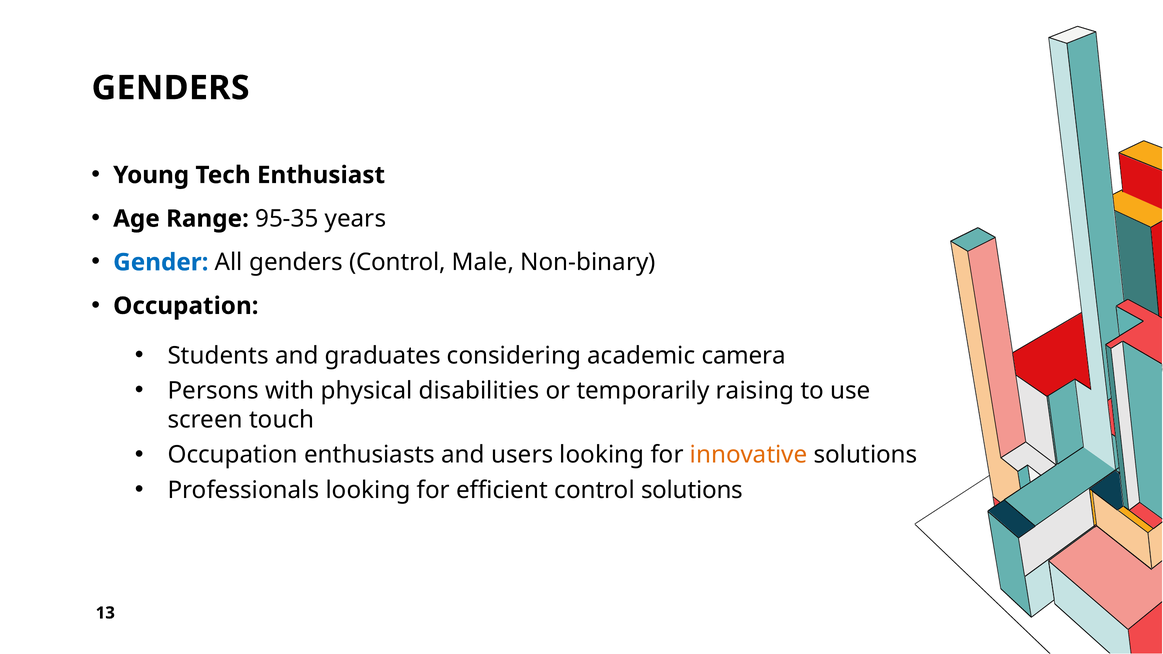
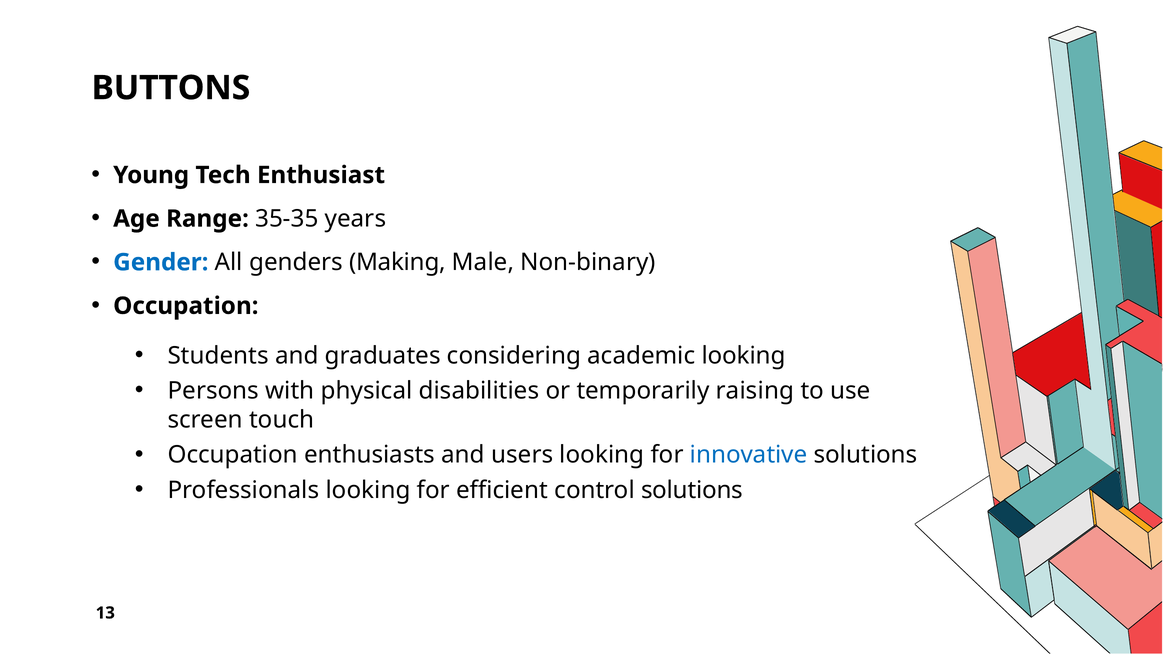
GENDERS: GENDERS -> BUTTONS (171, 88)
95-35: 95-35 -> 35-35 (287, 219)
genders Control: Control -> Making (398, 262)
academic camera: camera -> looking (744, 356)
innovative colour: orange -> blue (749, 455)
